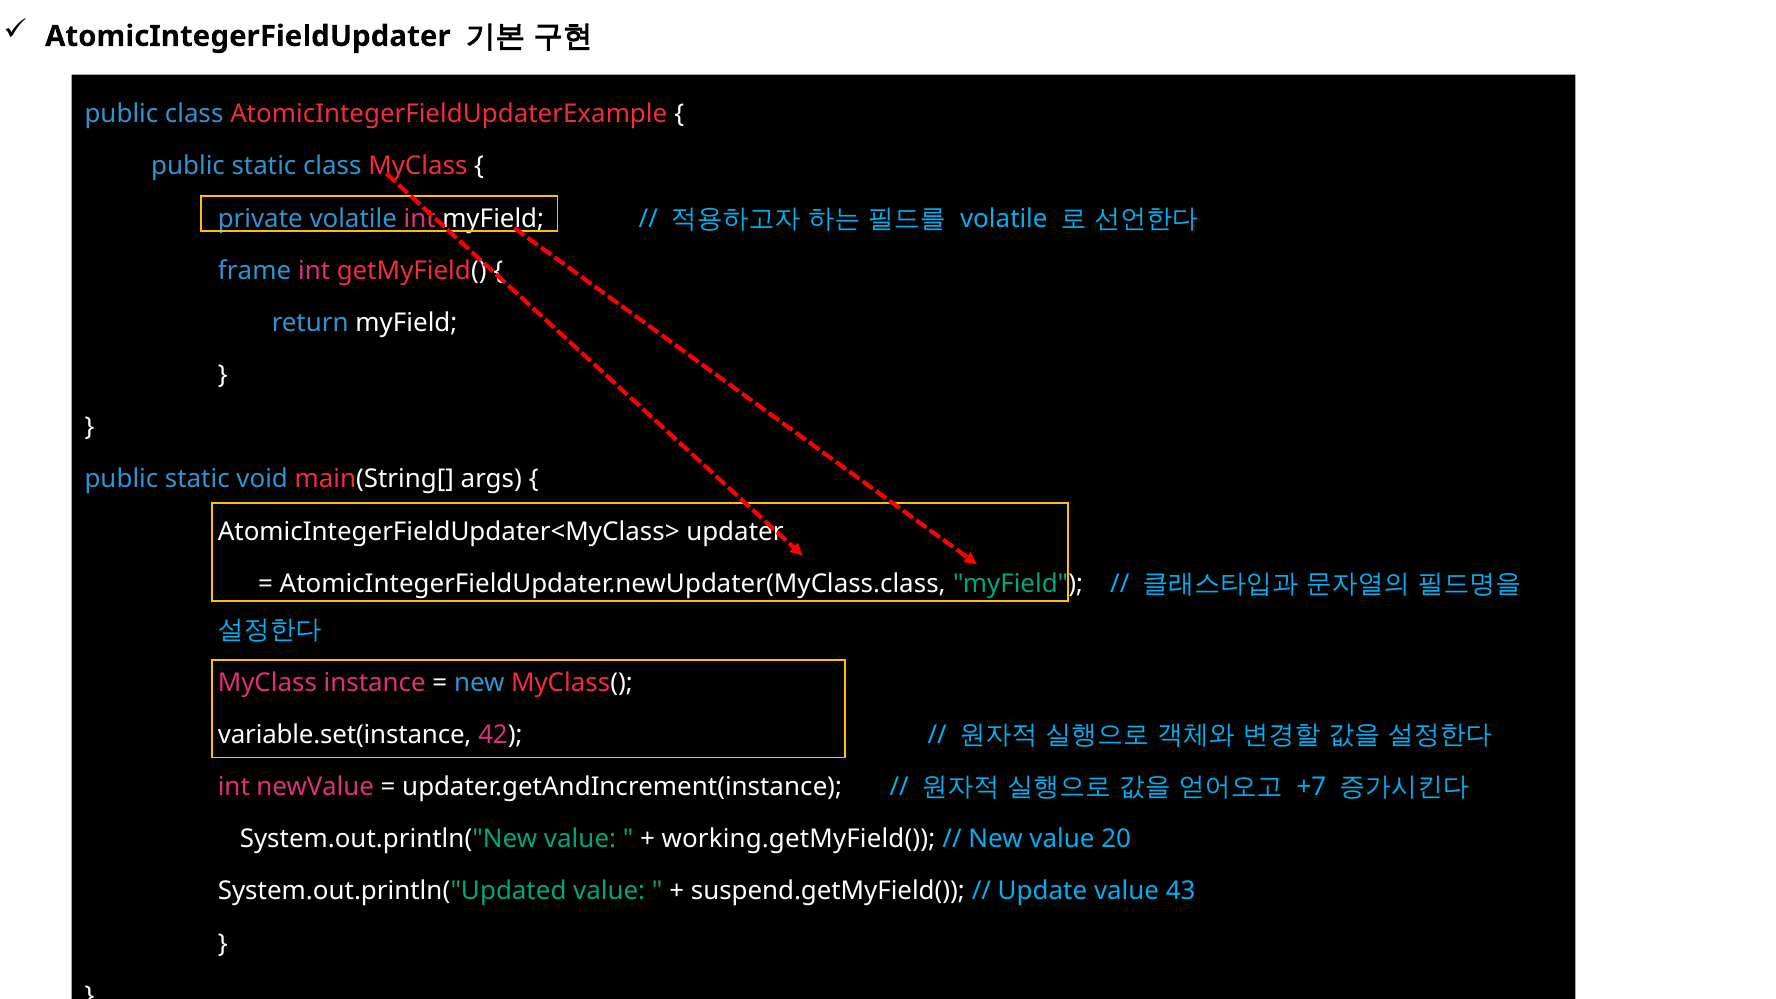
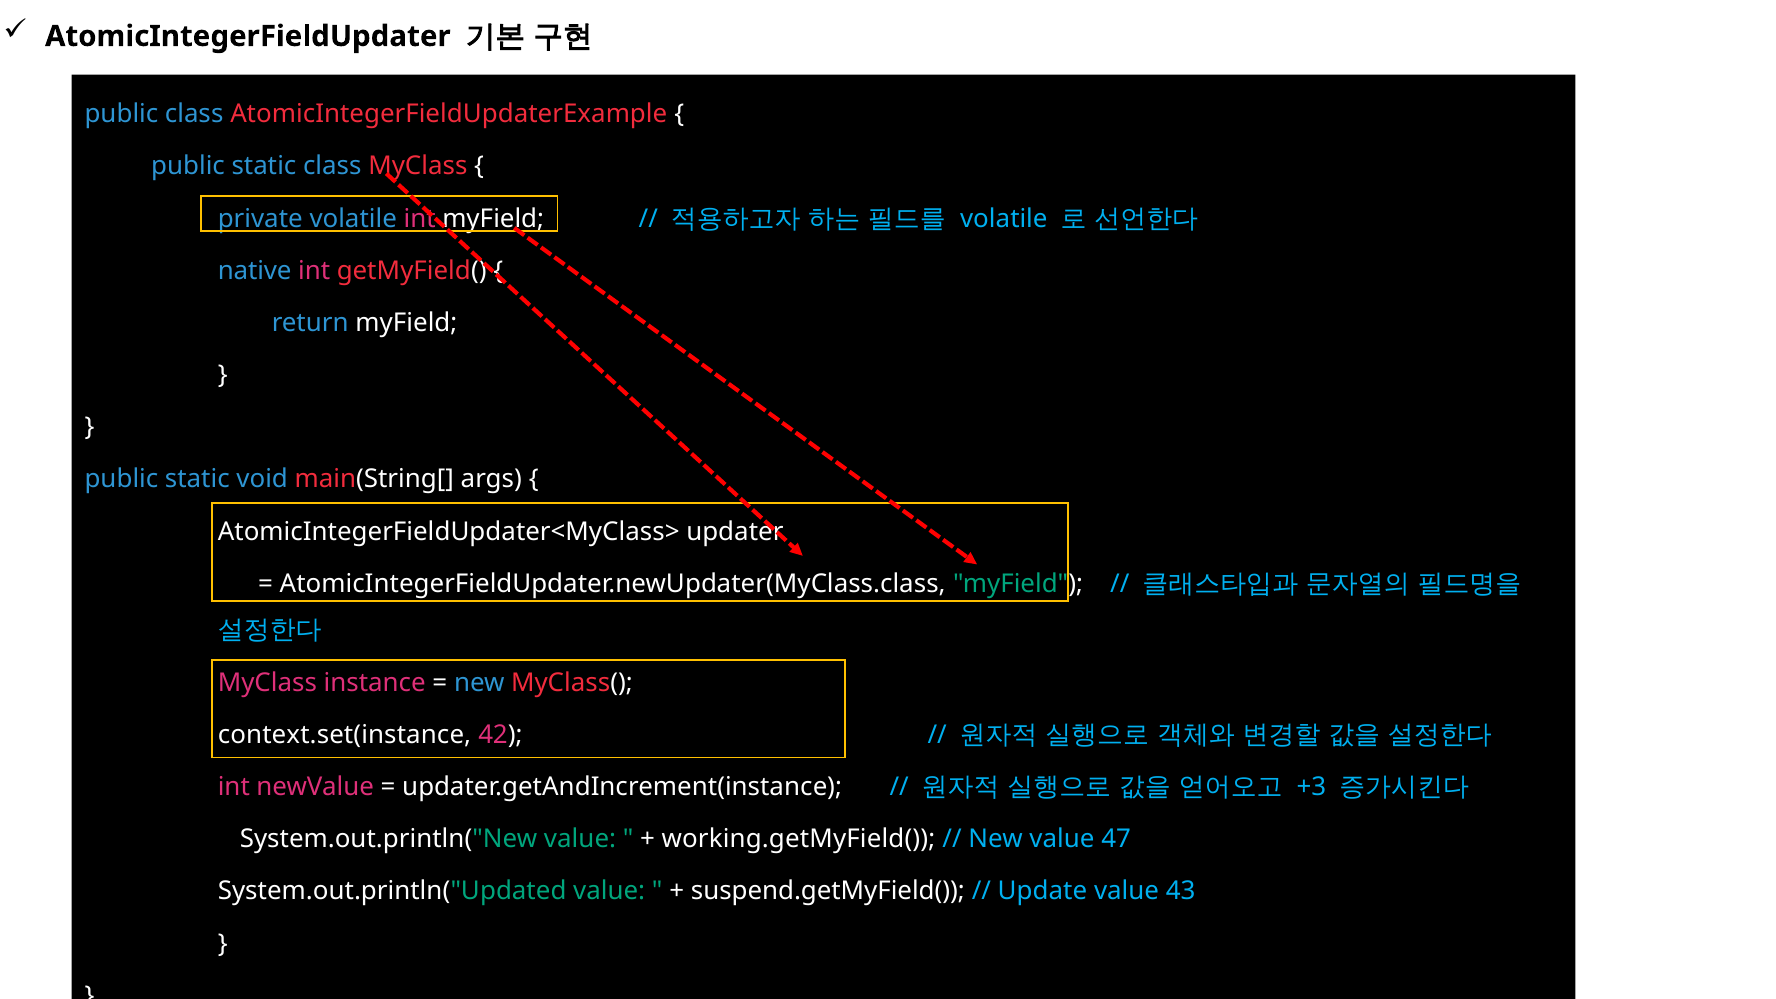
frame: frame -> native (255, 271)
variable.set(instance: variable.set(instance -> context.set(instance (344, 735)
+7: +7 -> +3 (1311, 787)
20: 20 -> 47 (1116, 839)
